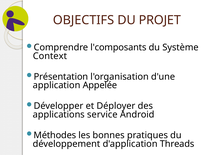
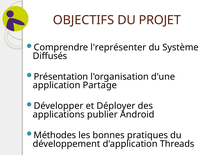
l'composants: l'composants -> l'représenter (118, 47)
Context: Context -> Diffusés (50, 56)
Appelée: Appelée -> Partage (100, 85)
service: service -> publier (102, 114)
